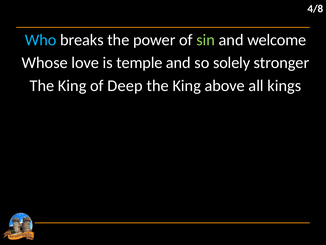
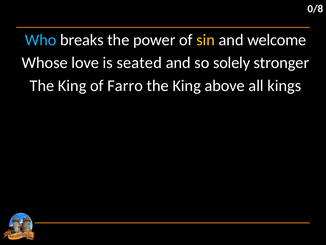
4/8: 4/8 -> 0/8 (315, 9)
sin colour: light green -> yellow (206, 40)
temple: temple -> seated (139, 63)
Deep: Deep -> Farro (125, 85)
